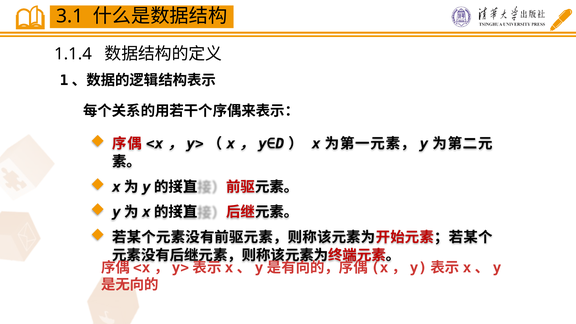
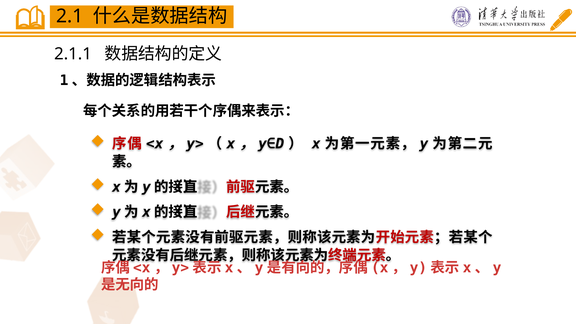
3.1: 3.1 -> 2.1 (70, 16)
1.1.4: 1.1.4 -> 2.1.1 (73, 54)
